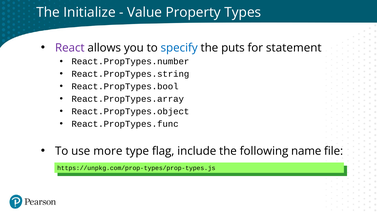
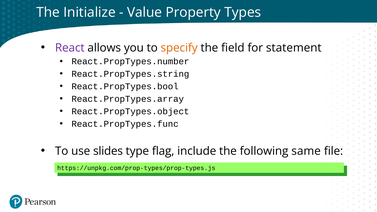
specify colour: blue -> orange (179, 48)
puts: puts -> field (233, 48)
more: more -> slides (108, 151)
name: name -> same (306, 151)
